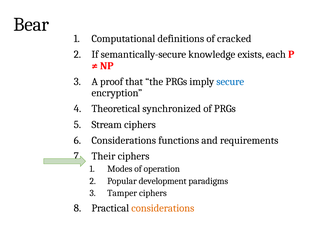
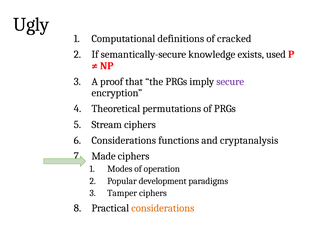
Bear: Bear -> Ugly (31, 25)
each: each -> used (276, 54)
secure colour: blue -> purple (230, 82)
synchronized: synchronized -> permutations (172, 109)
requirements: requirements -> cryptanalysis (249, 140)
Their: Their -> Made (104, 156)
